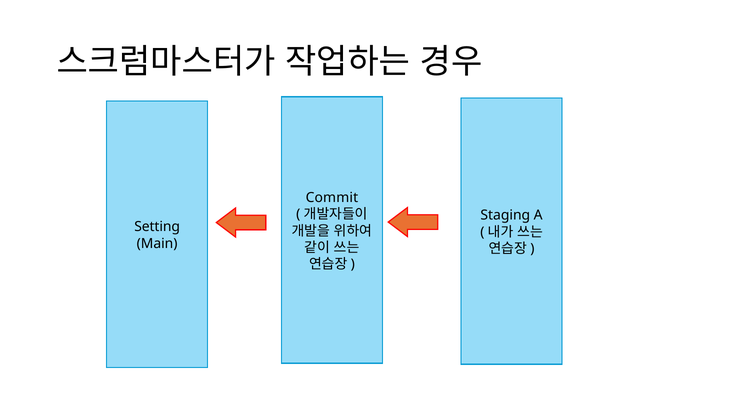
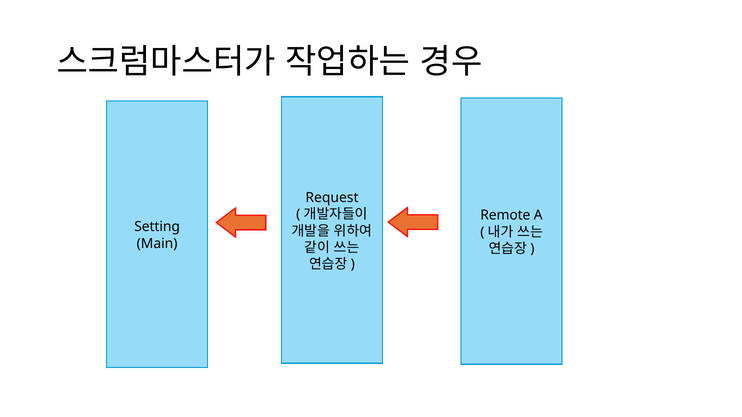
Commit: Commit -> Request (332, 198)
Staging: Staging -> Remote (505, 216)
